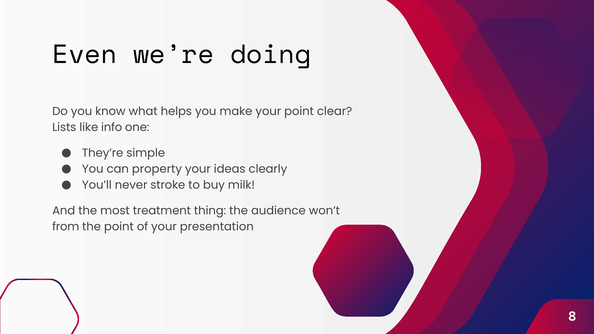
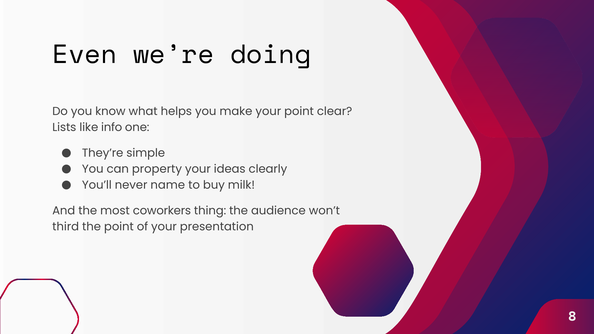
stroke: stroke -> name (168, 185)
treatment: treatment -> coworkers (162, 211)
from: from -> third (66, 227)
